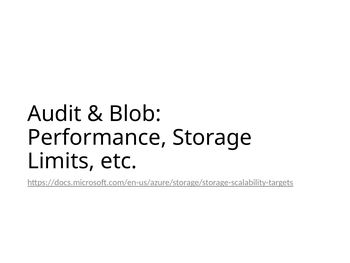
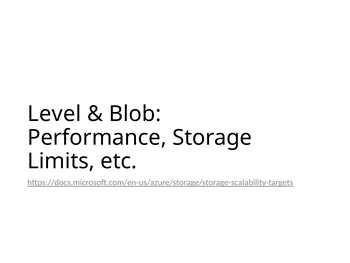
Audit: Audit -> Level (54, 114)
